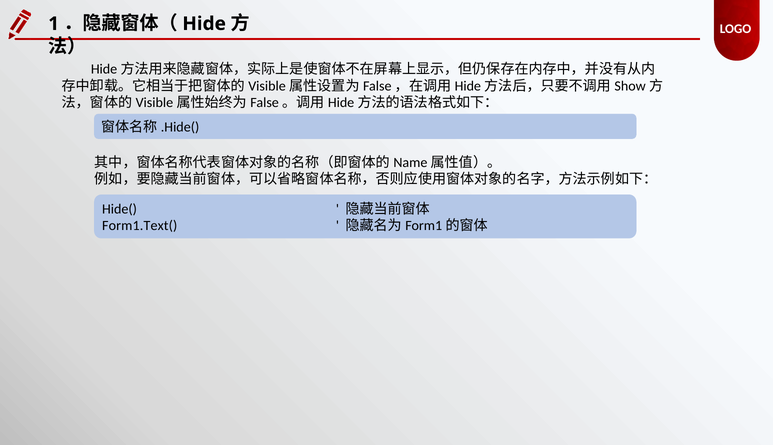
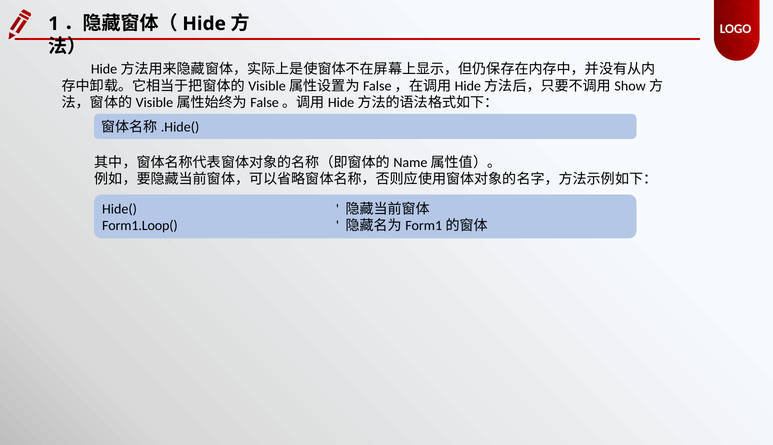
Form1.Text(: Form1.Text( -> Form1.Loop( (140, 226)
